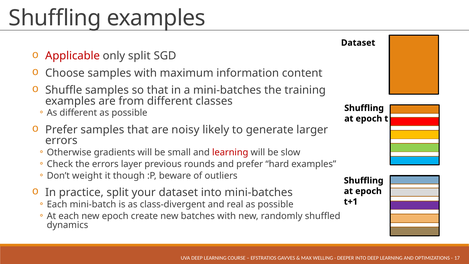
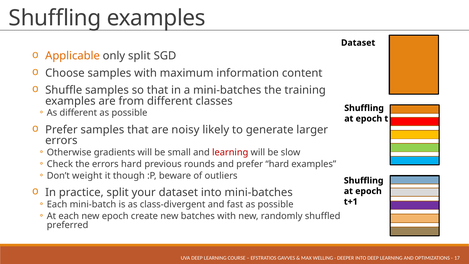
Applicable colour: red -> orange (73, 56)
errors layer: layer -> hard (131, 164)
real: real -> fast (235, 204)
dynamics: dynamics -> preferred (68, 225)
